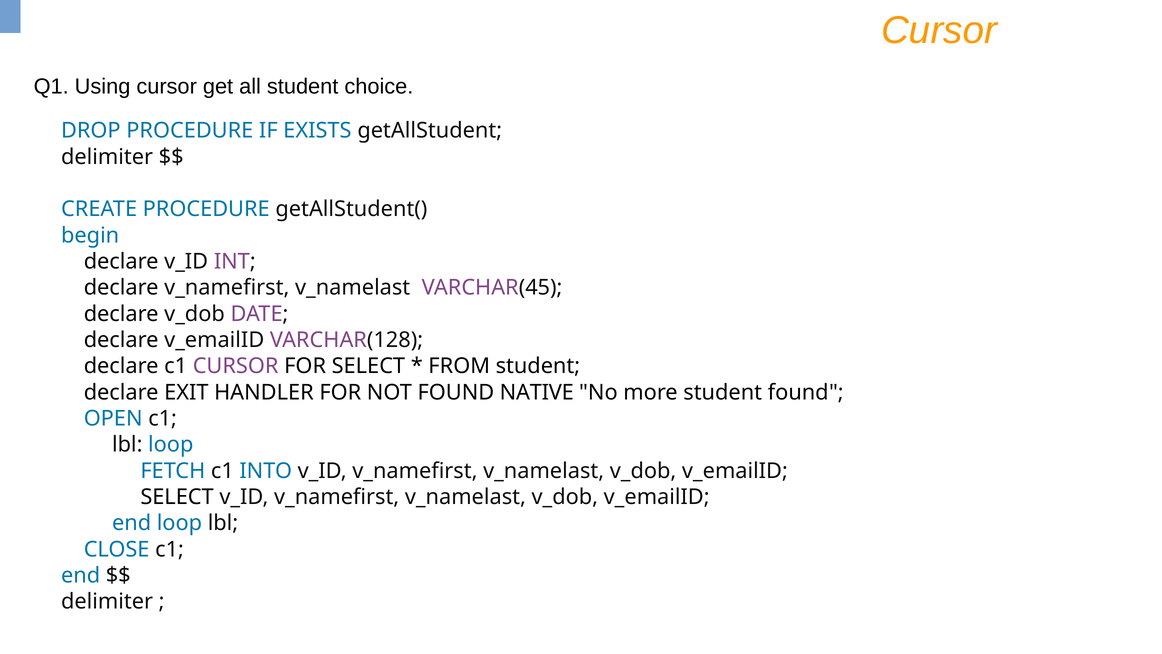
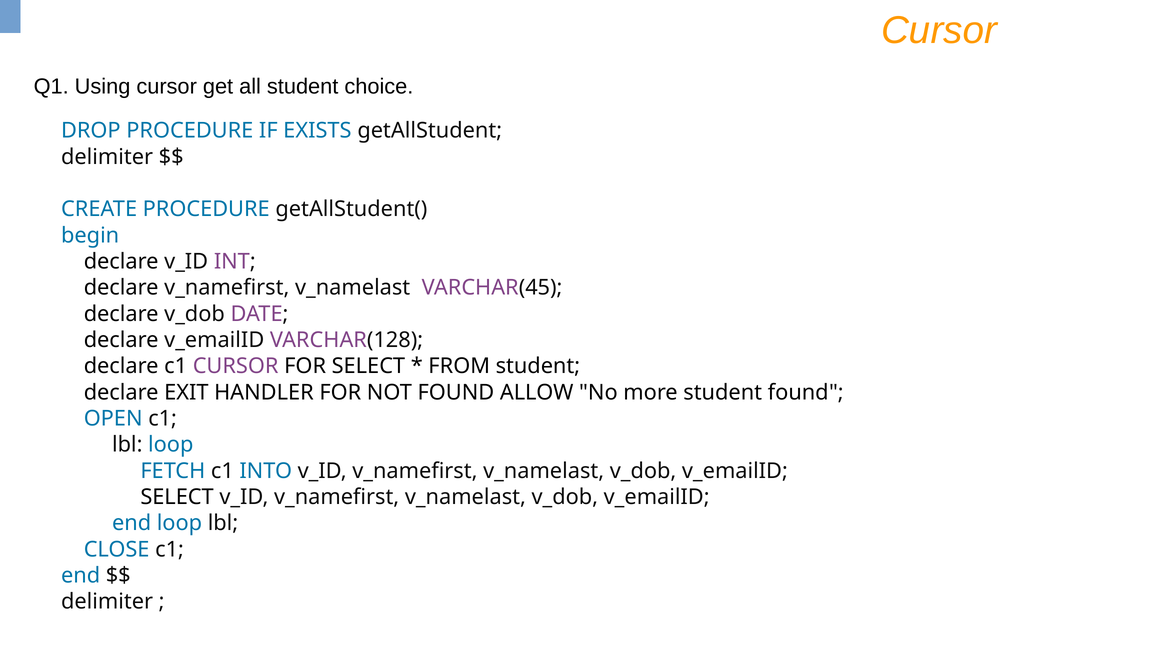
NATIVE: NATIVE -> ALLOW (537, 392)
